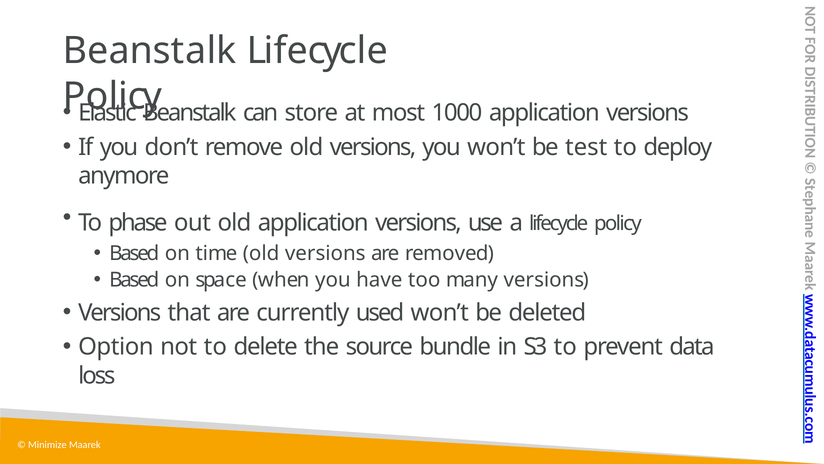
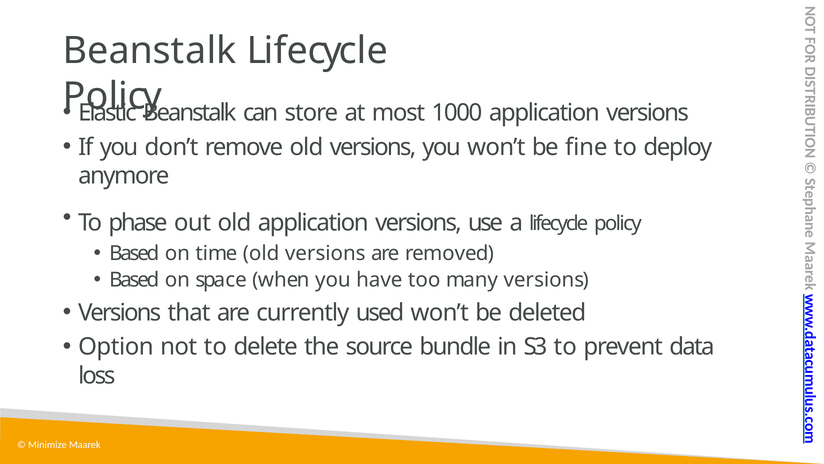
test: test -> fine (586, 147)
